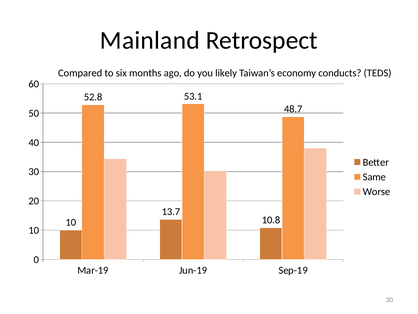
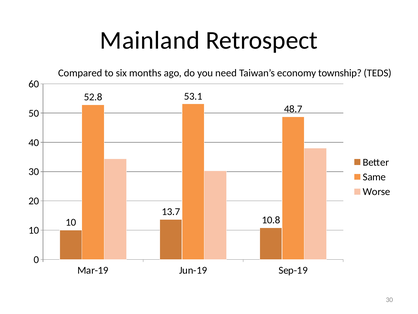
likely: likely -> need (226, 73)
conducts: conducts -> township (340, 73)
